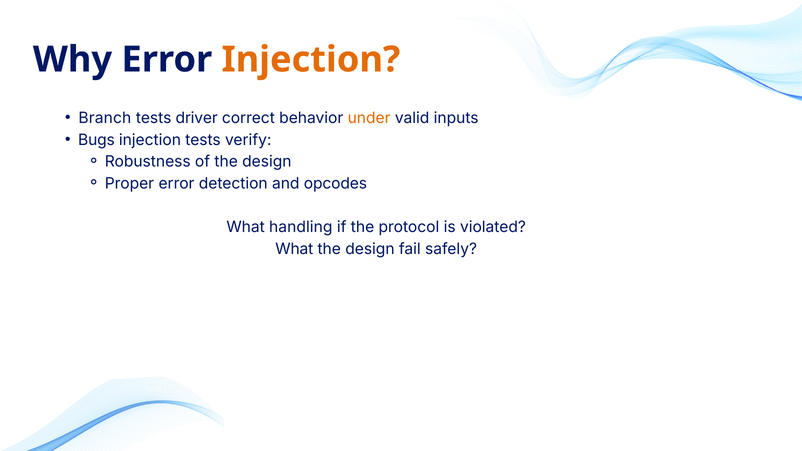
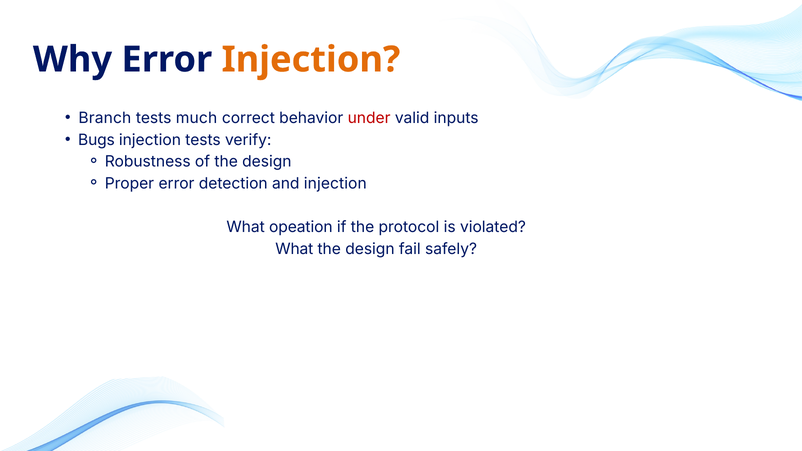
driver: driver -> much (197, 118)
under colour: orange -> red (369, 118)
and opcodes: opcodes -> injection (335, 184)
handling: handling -> opeation (301, 227)
